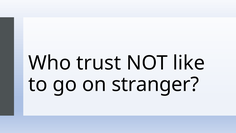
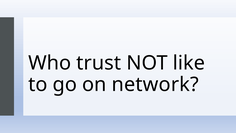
stranger: stranger -> network (155, 84)
